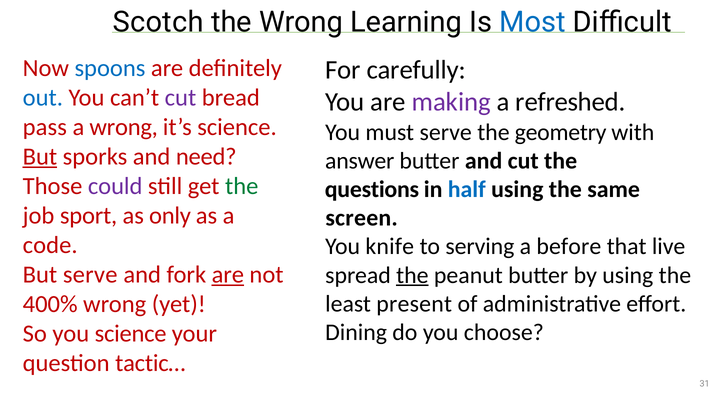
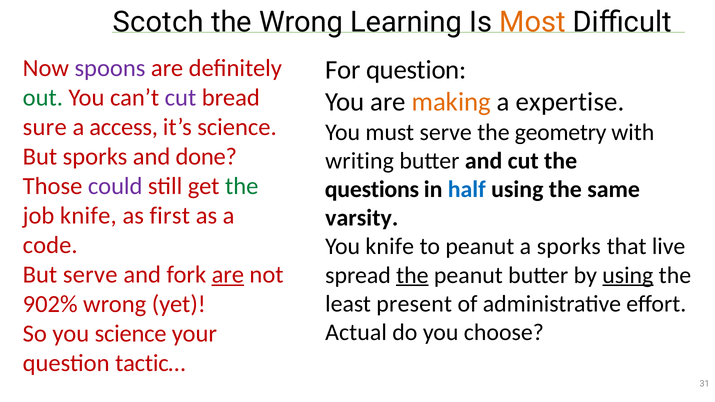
Most colour: blue -> orange (533, 22)
spoons colour: blue -> purple (110, 68)
For carefully: carefully -> question (416, 70)
out colour: blue -> green (43, 98)
making colour: purple -> orange (451, 102)
refreshed: refreshed -> expertise (570, 102)
pass: pass -> sure (45, 127)
a wrong: wrong -> access (124, 127)
But underline: present -> none (40, 157)
need: need -> done (206, 157)
answer: answer -> writing (360, 161)
job sport: sport -> knife (88, 216)
only: only -> first (170, 216)
screen: screen -> varsity (362, 218)
to serving: serving -> peanut (480, 247)
a before: before -> sporks (569, 247)
using underline: none -> present (628, 275)
400%: 400% -> 902% (50, 304)
Dining: Dining -> Actual (356, 332)
